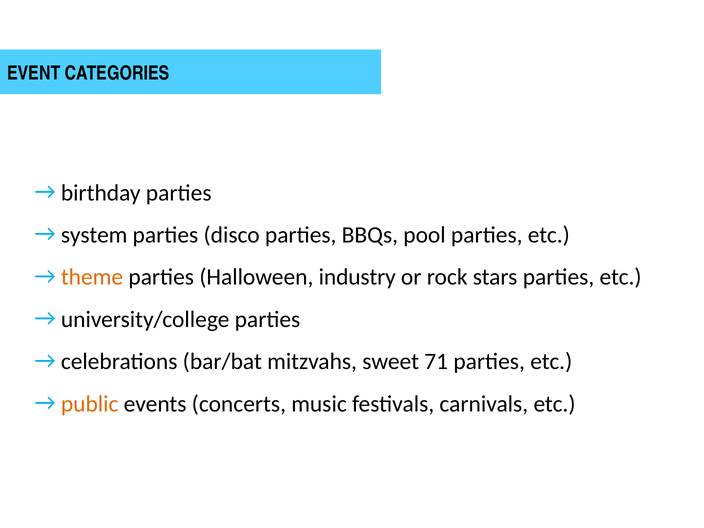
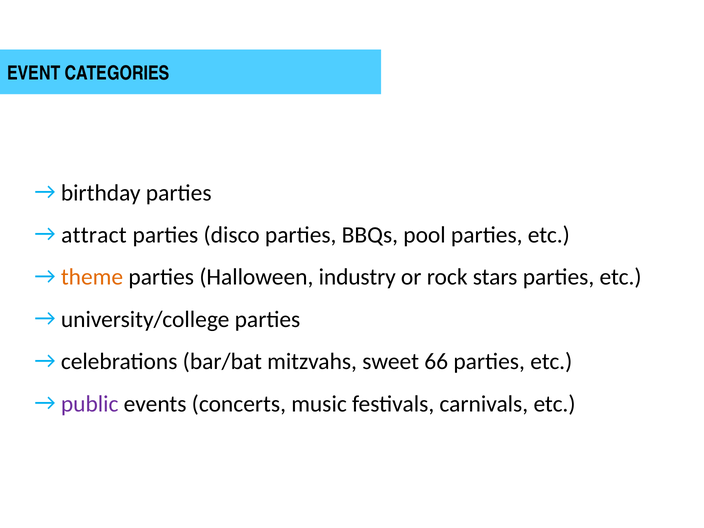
system: system -> attract (94, 235)
71: 71 -> 66 (436, 362)
public colour: orange -> purple (90, 404)
